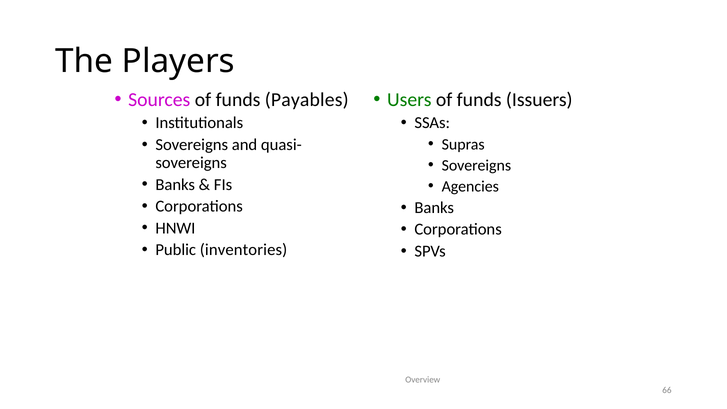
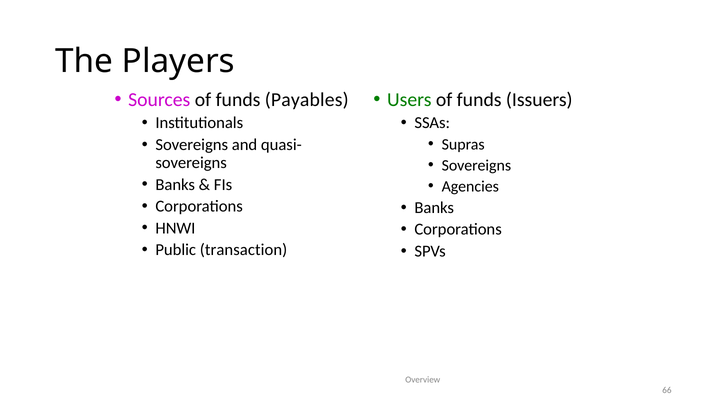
inventories: inventories -> transaction (244, 250)
